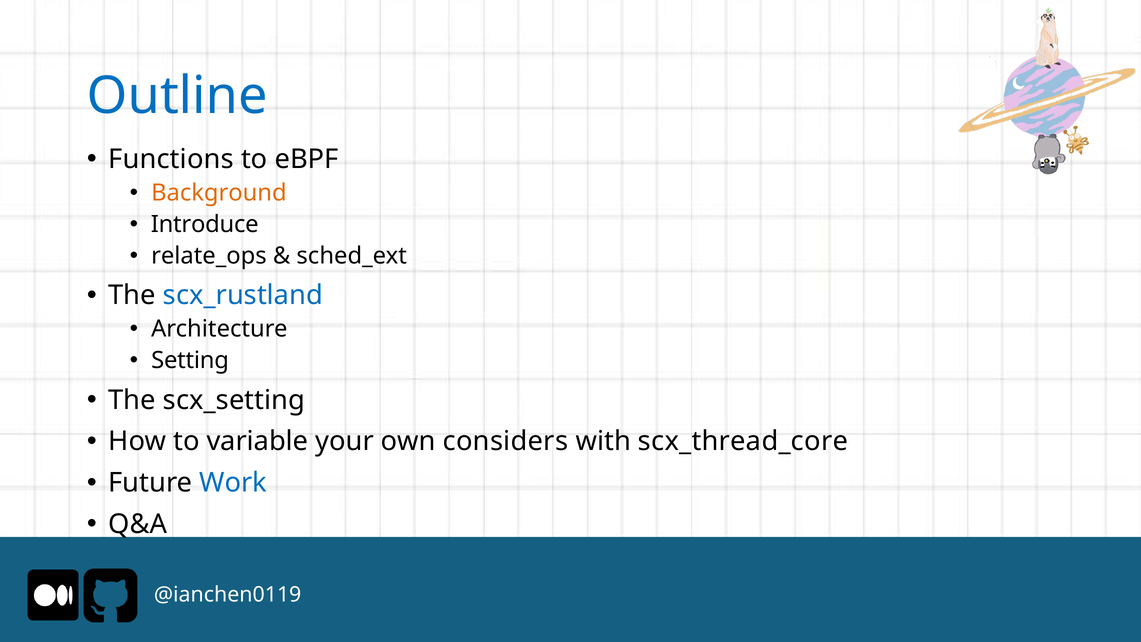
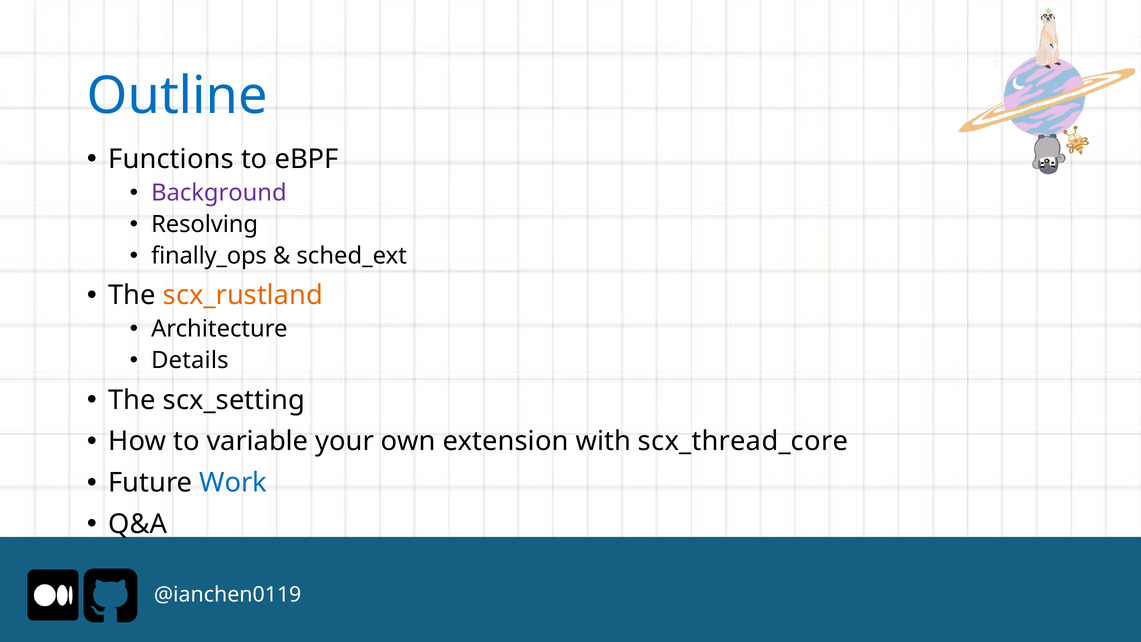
Background colour: orange -> purple (219, 193)
Introduce: Introduce -> Resolving (205, 224)
relate_ops: relate_ops -> finally_ops (209, 256)
scx_rustland colour: blue -> orange (243, 295)
Setting: Setting -> Details (190, 360)
considers: considers -> extension (506, 441)
